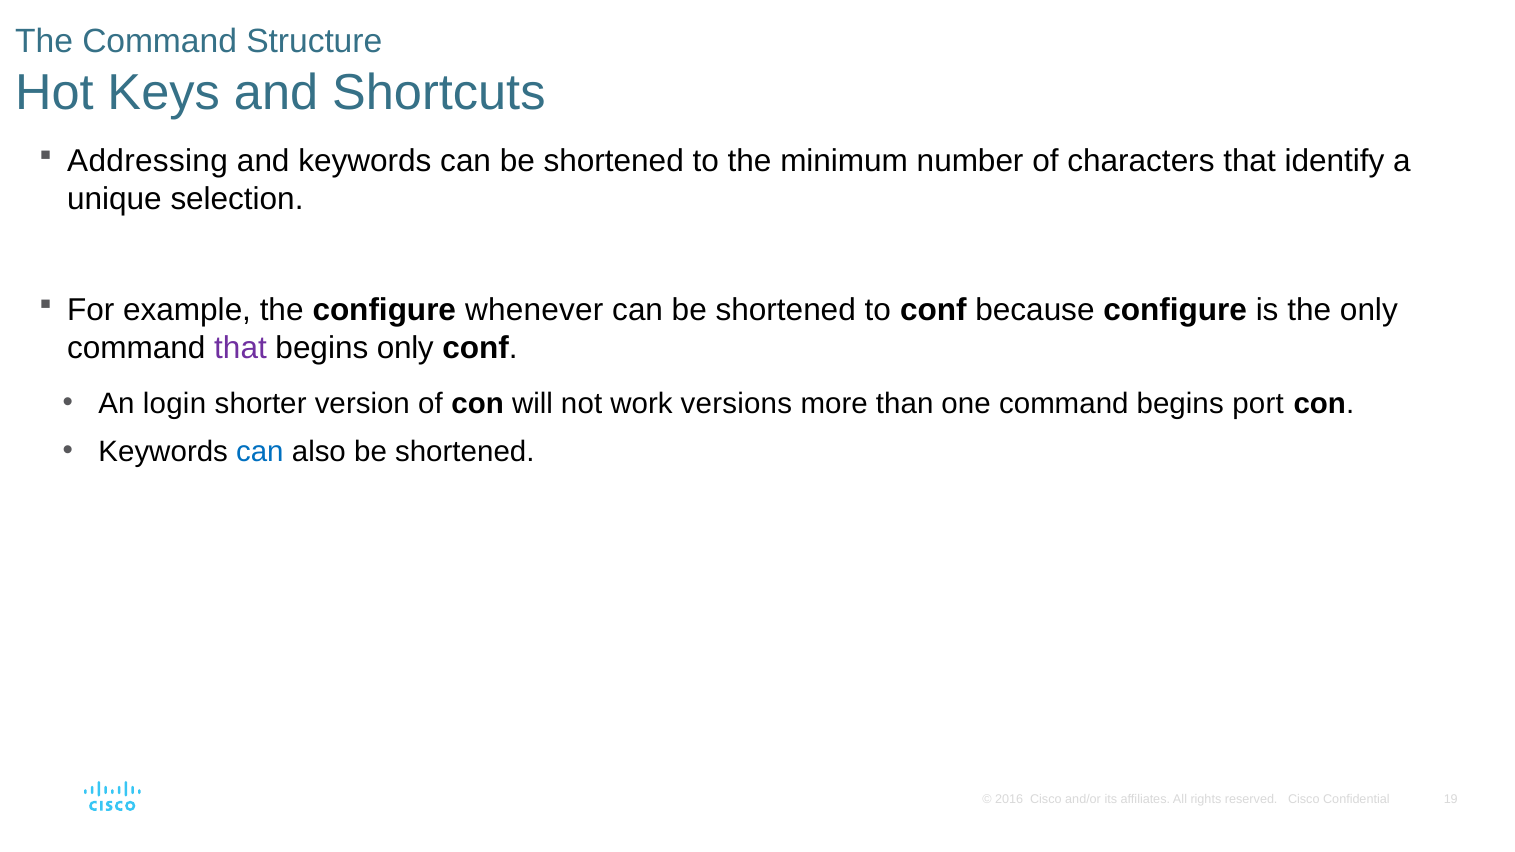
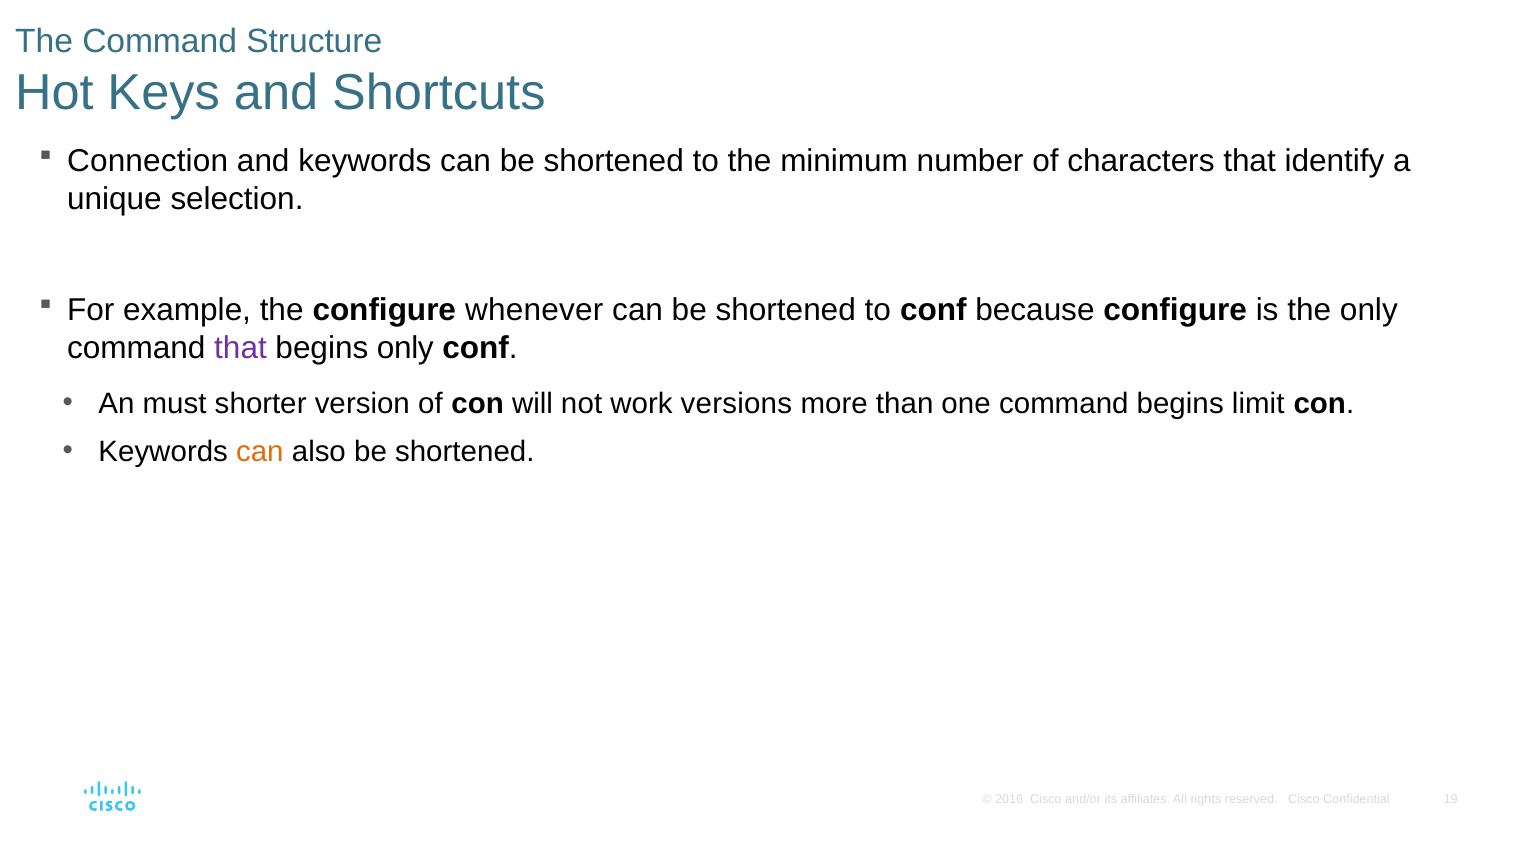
Addressing: Addressing -> Connection (148, 161)
login: login -> must (175, 403)
port: port -> limit (1258, 403)
can colour: blue -> orange (260, 451)
